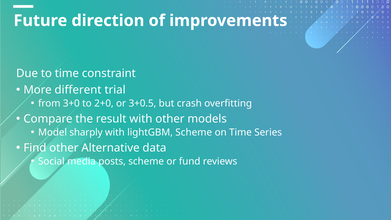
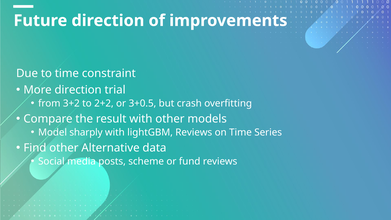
More different: different -> direction (78, 90)
3+0: 3+0 -> 3+2 (71, 103)
2+0: 2+0 -> 2+2 (104, 103)
lightGBM Scheme: Scheme -> Reviews (194, 132)
